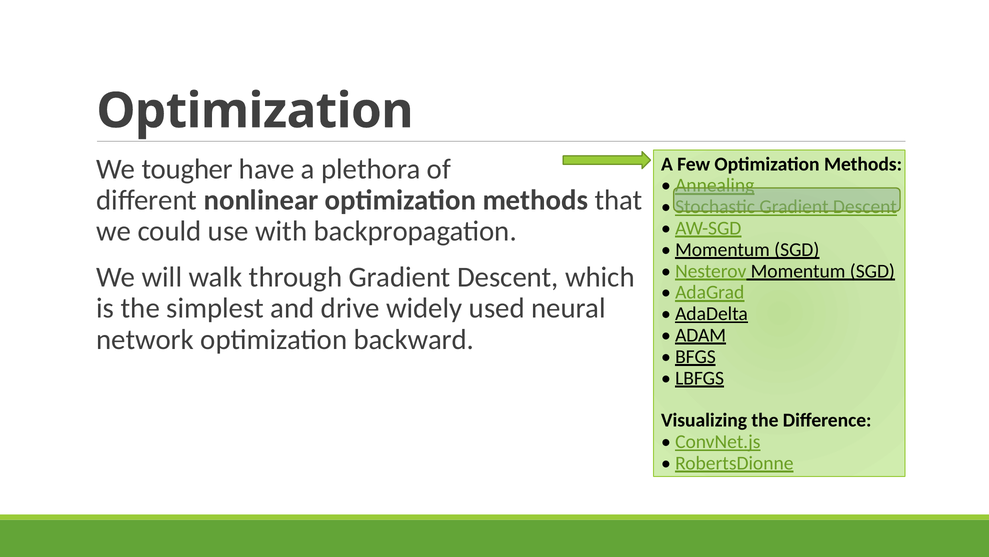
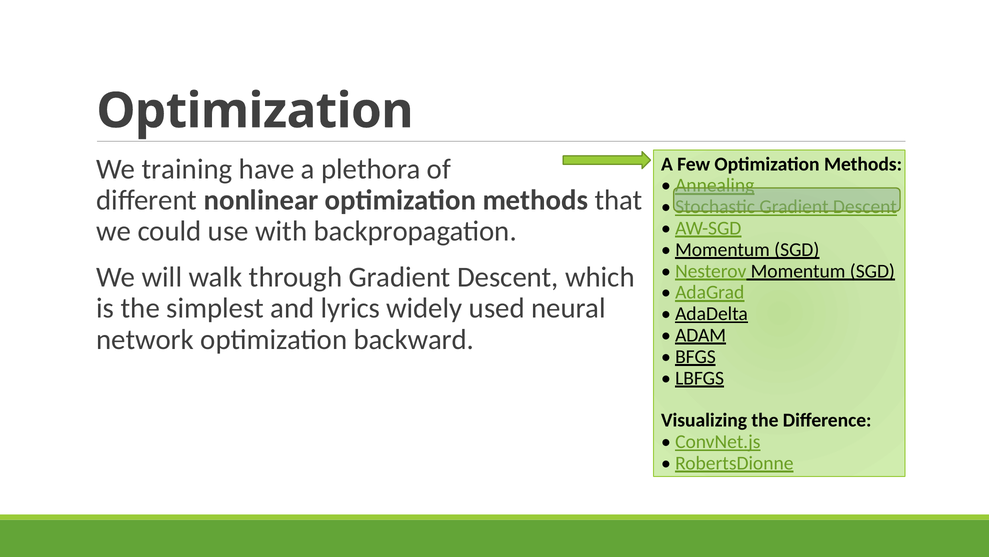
tougher: tougher -> training (187, 169)
drive: drive -> lyrics (350, 308)
